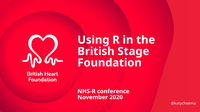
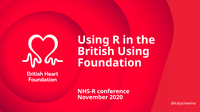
British Stage: Stage -> Using (133, 52)
